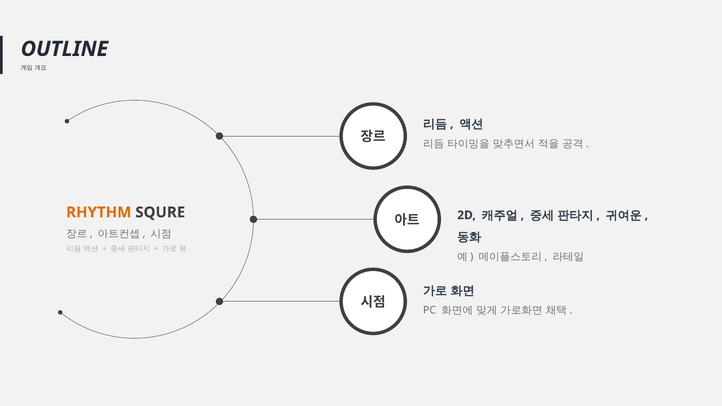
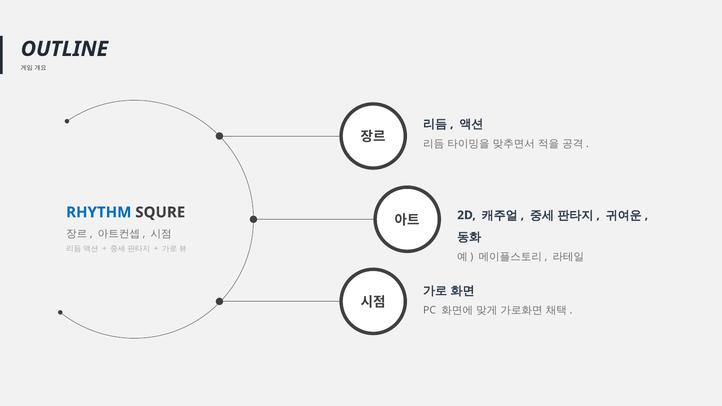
RHYTHM colour: orange -> blue (99, 212)
